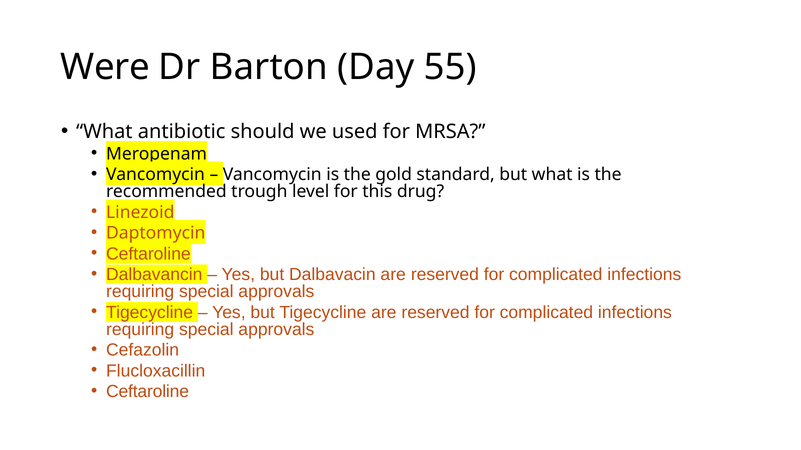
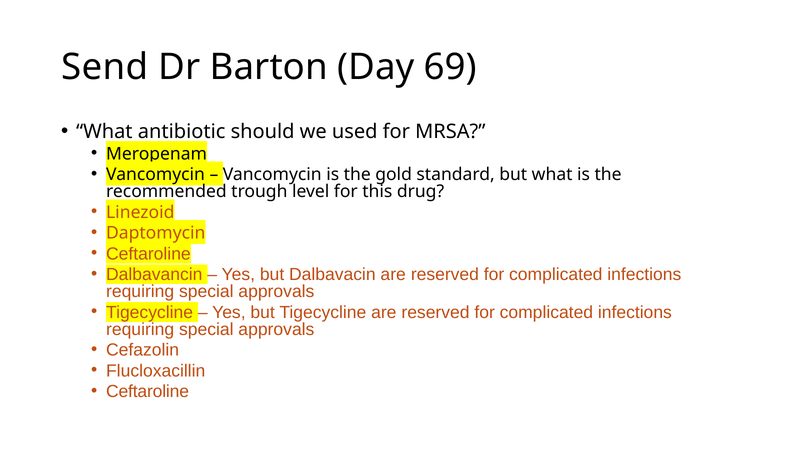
Were: Were -> Send (105, 67)
55: 55 -> 69 (450, 67)
